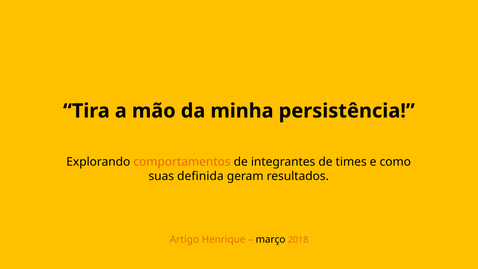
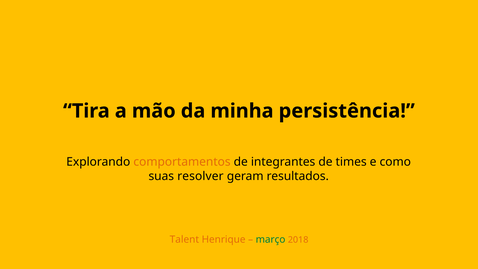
definida: definida -> resolver (200, 176)
Artigo: Artigo -> Talent (184, 239)
março colour: black -> green (271, 239)
